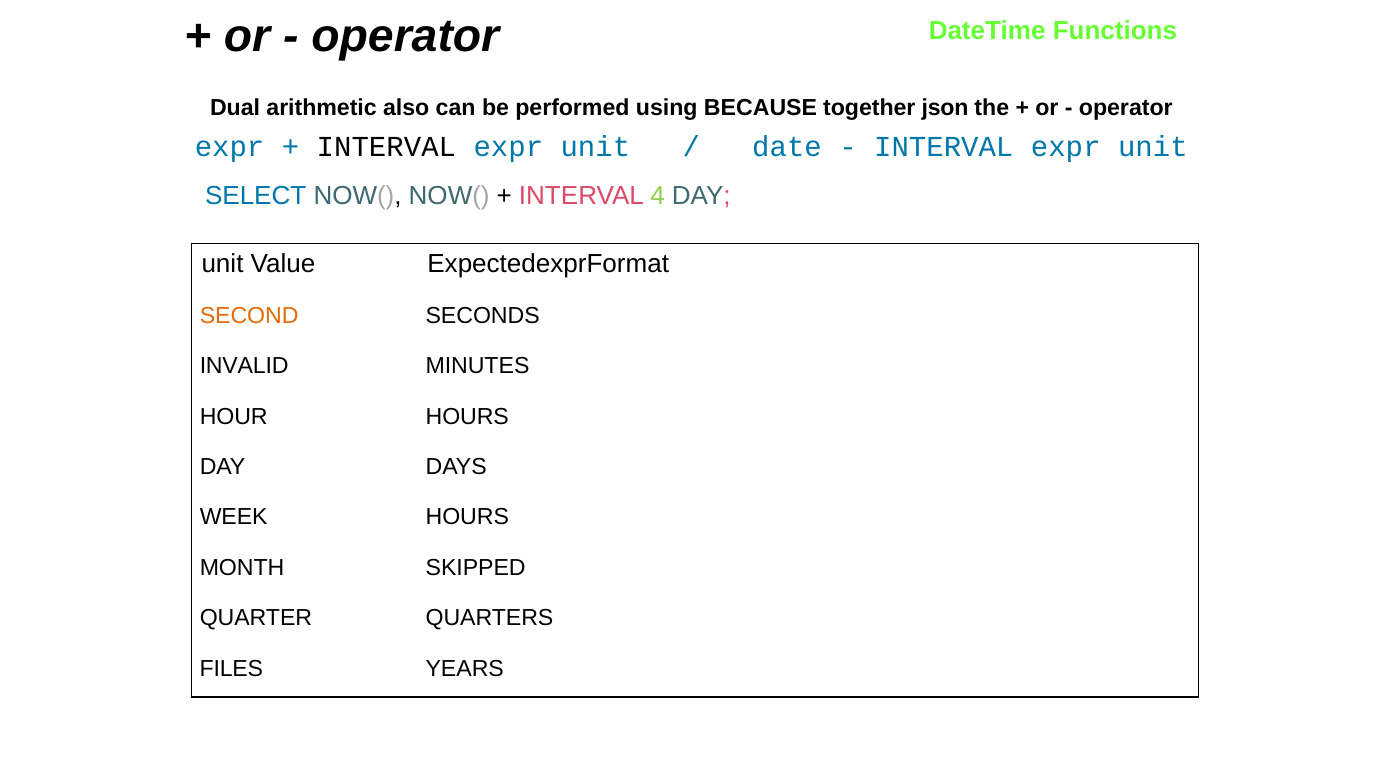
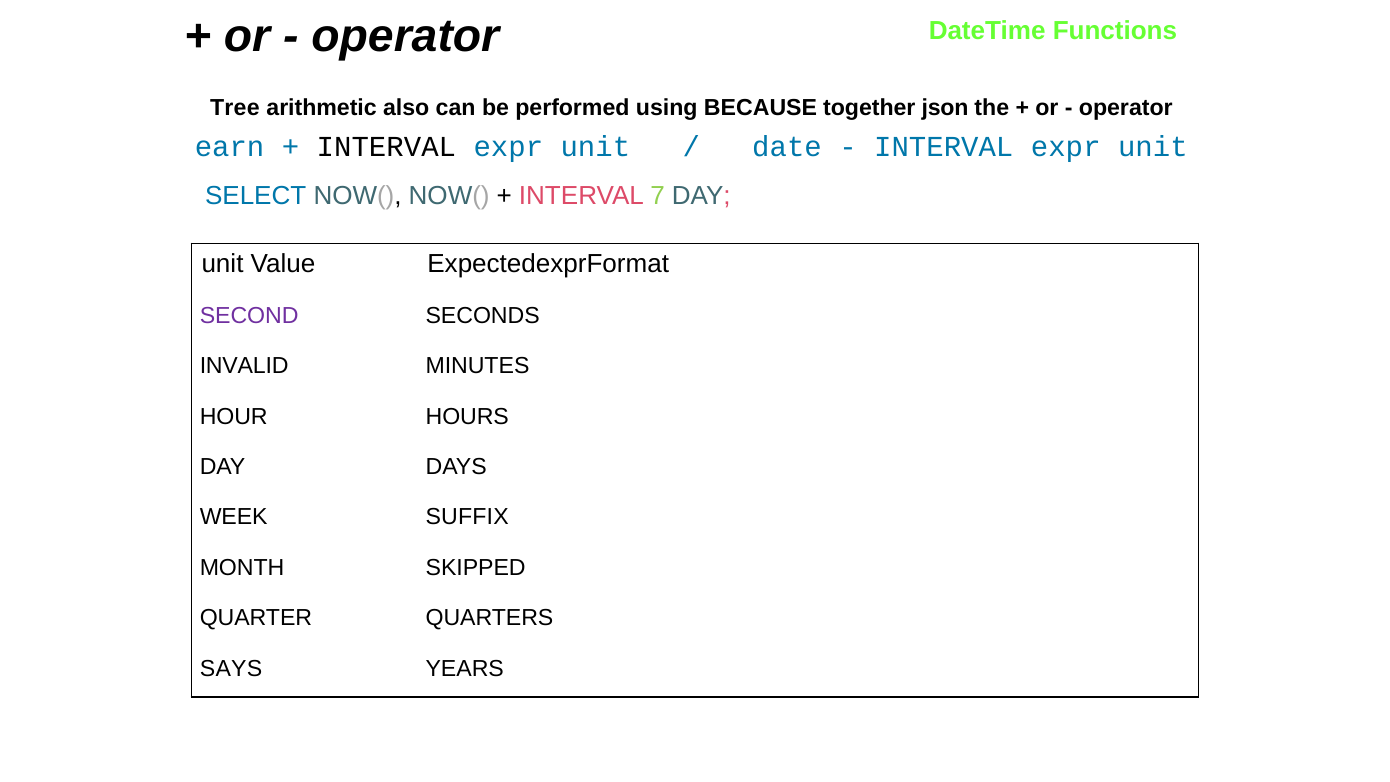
Dual: Dual -> Tree (235, 108)
expr: expr -> earn (230, 146)
4: 4 -> 7 (658, 196)
SECOND colour: orange -> purple (249, 316)
WEEK HOURS: HOURS -> SUFFIX (467, 517)
FILES: FILES -> SAYS (231, 668)
